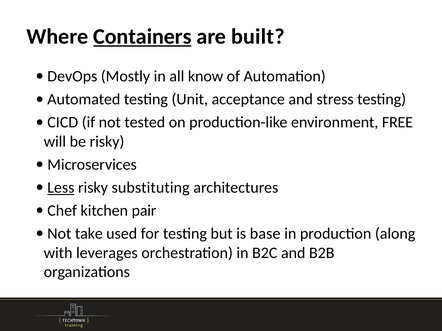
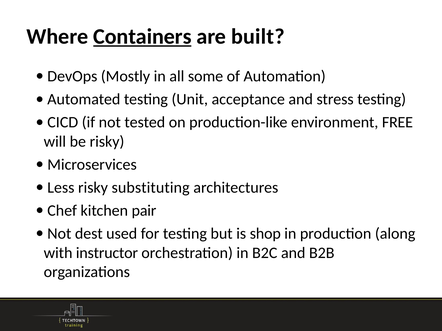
know: know -> some (206, 76)
Less underline: present -> none (61, 188)
take: take -> dest (89, 234)
base: base -> shop (265, 234)
leverages: leverages -> instructor (107, 253)
